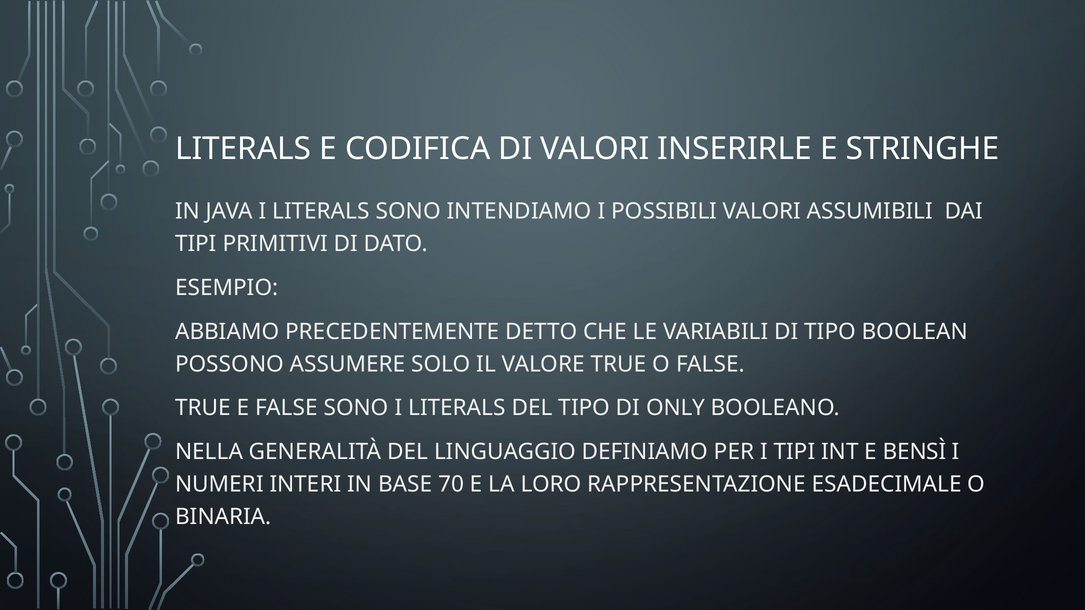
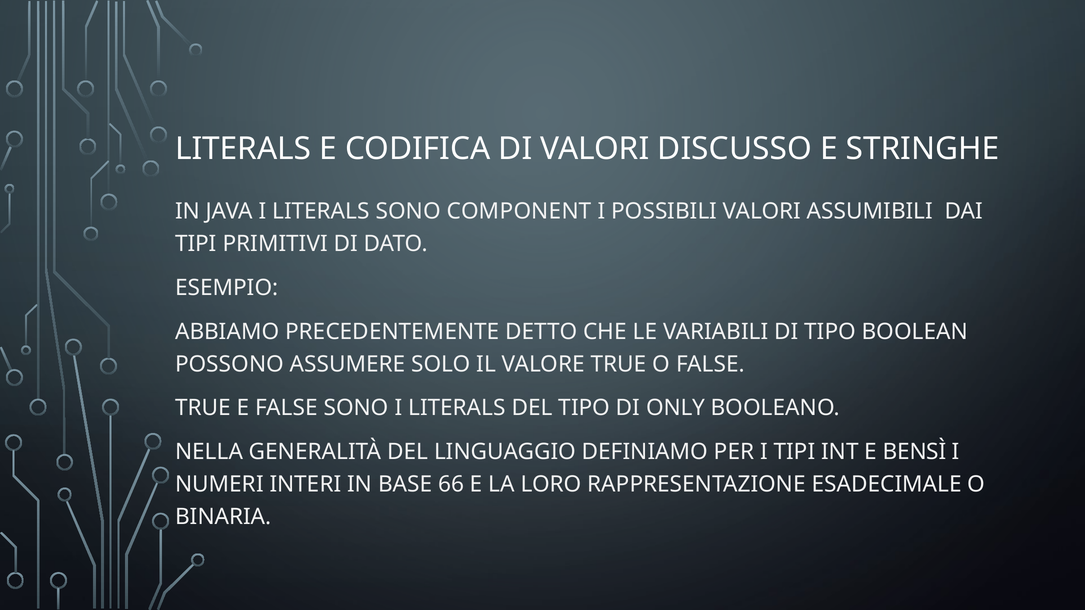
INSERIRLE: INSERIRLE -> DISCUSSO (735, 149)
INTENDIAMO: INTENDIAMO -> COMPONENT (519, 212)
70: 70 -> 66 (451, 485)
